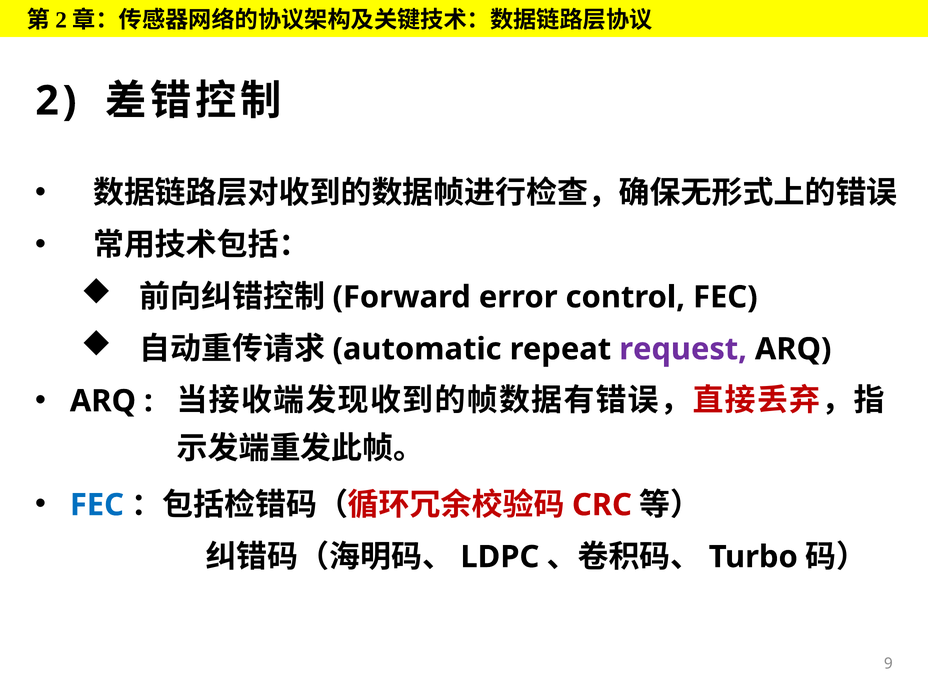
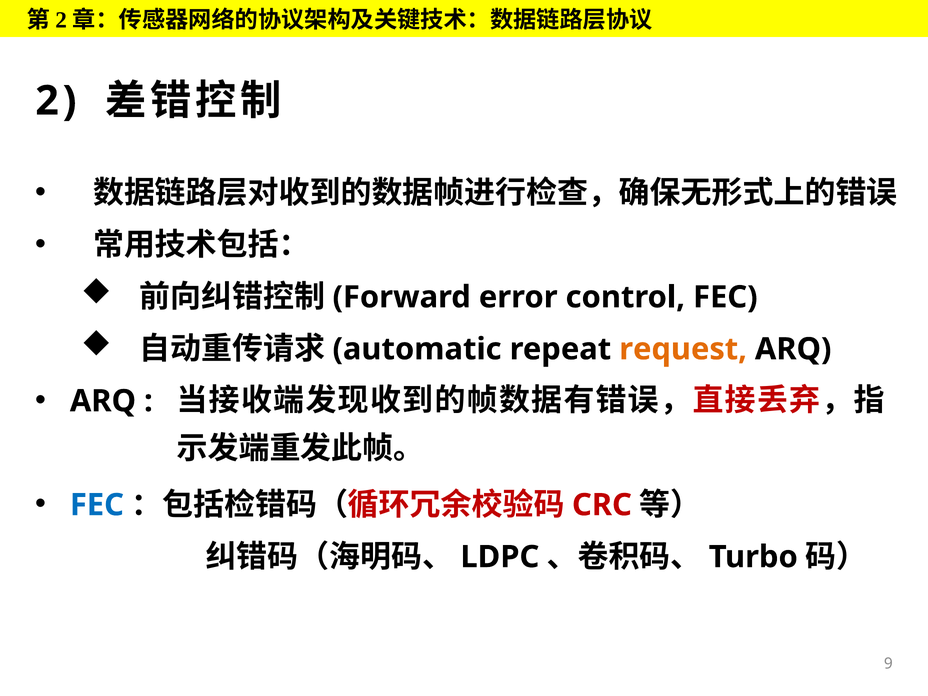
request colour: purple -> orange (683, 349)
